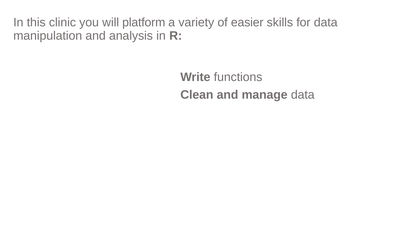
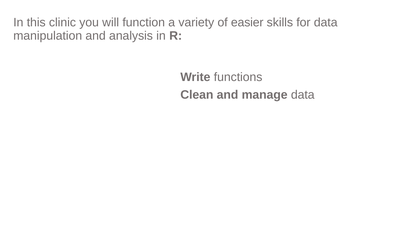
platform: platform -> function (144, 23)
